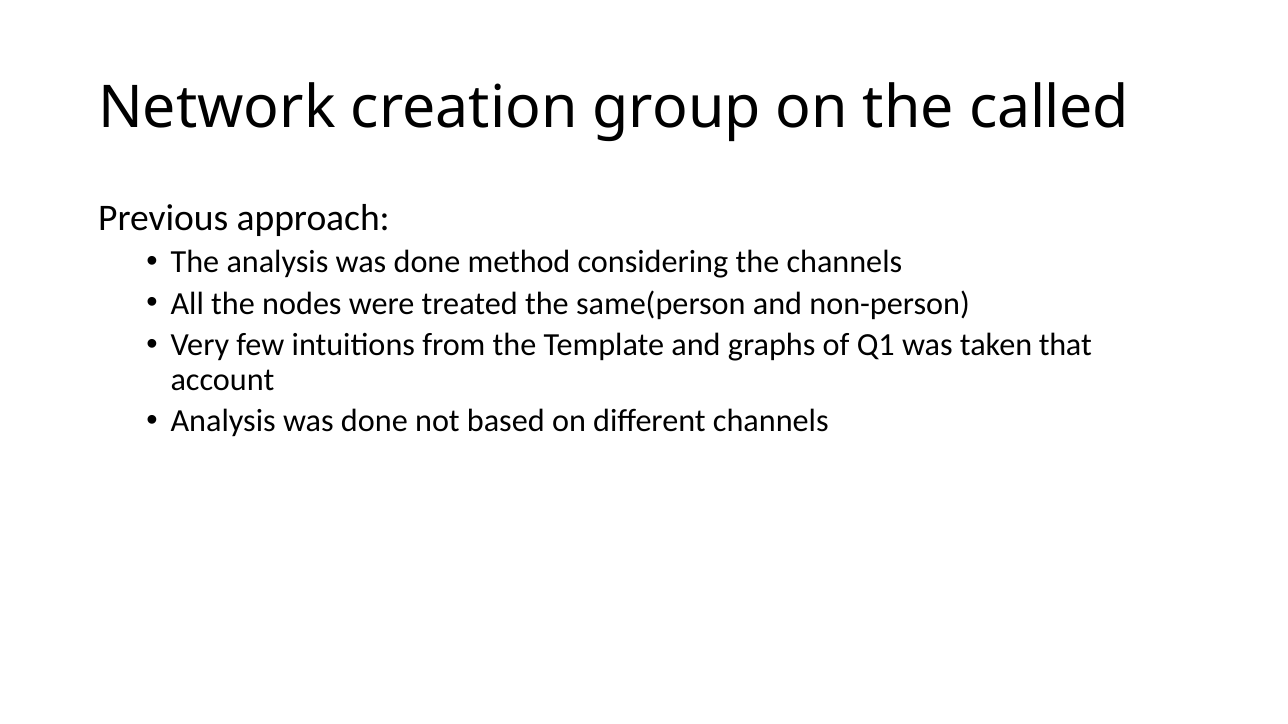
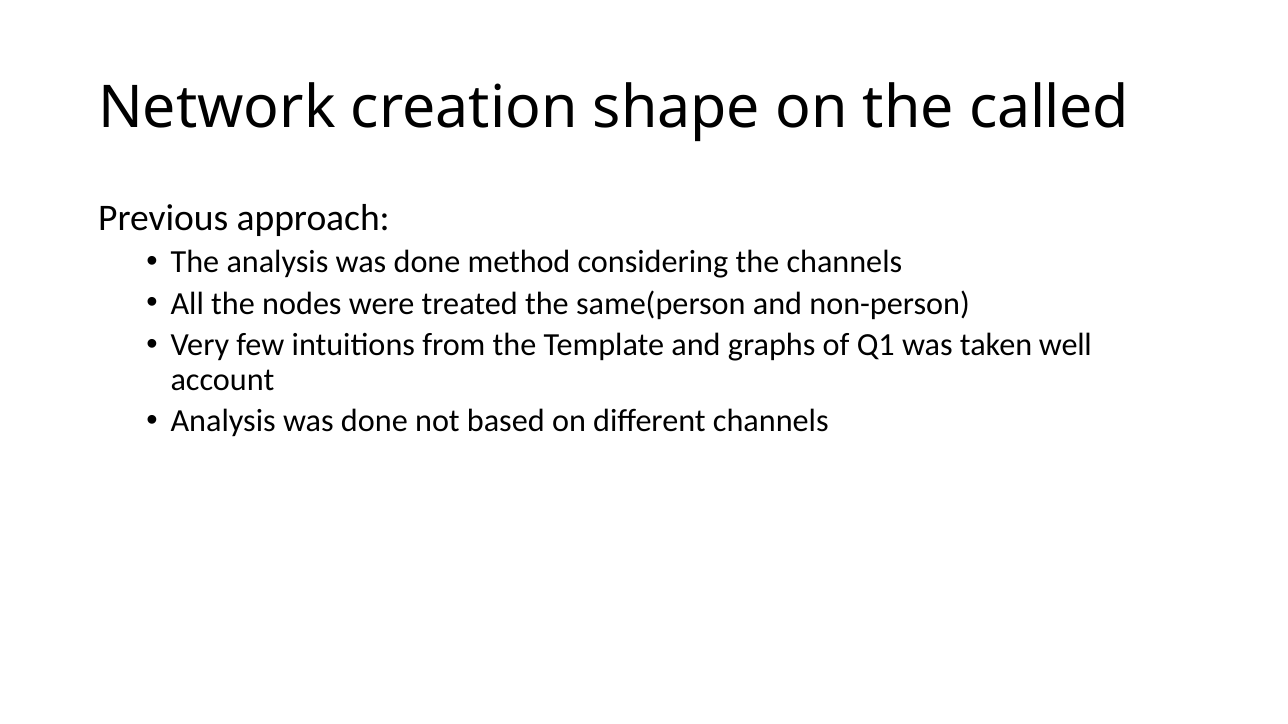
group: group -> shape (676, 108)
that: that -> well (1065, 345)
